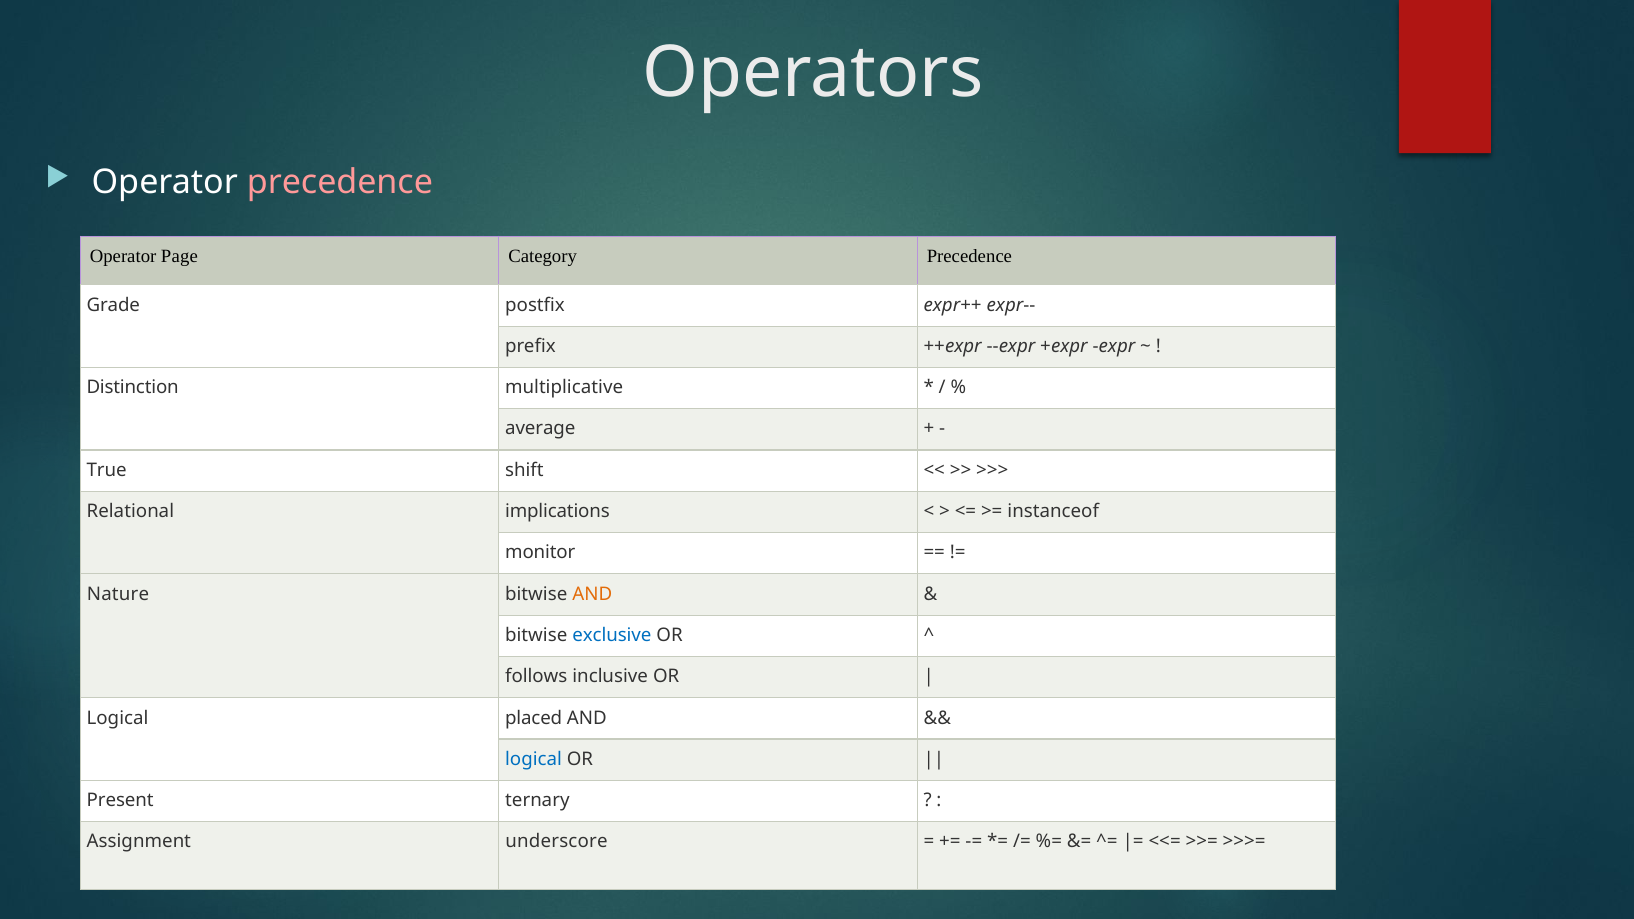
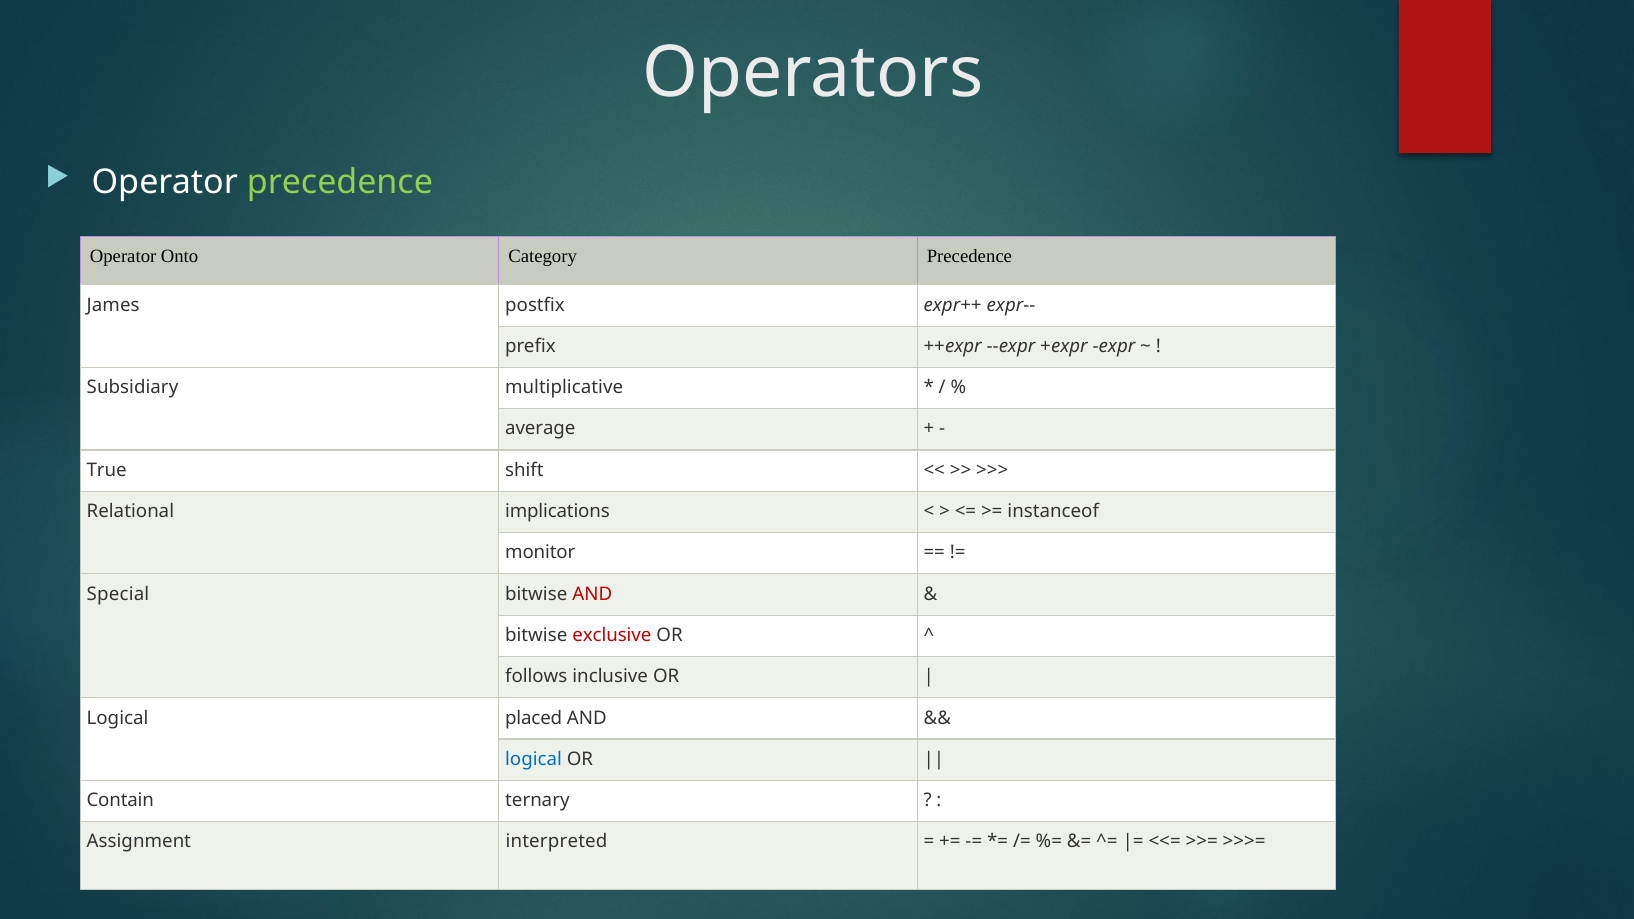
precedence colour: pink -> light green (340, 183)
Page: Page -> Onto (180, 256)
Grade: Grade -> James (113, 305)
Distinction: Distinction -> Subsidiary (132, 388)
Nature: Nature -> Special (118, 594)
AND colour: orange -> red (592, 594)
exclusive colour: blue -> red (612, 635)
Present: Present -> Contain (120, 801)
underscore: underscore -> interpreted (556, 842)
